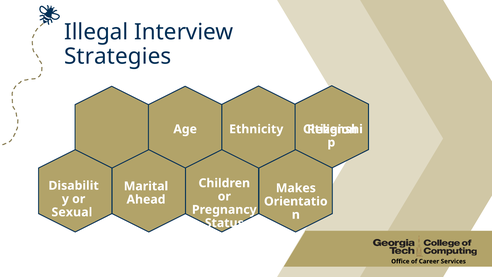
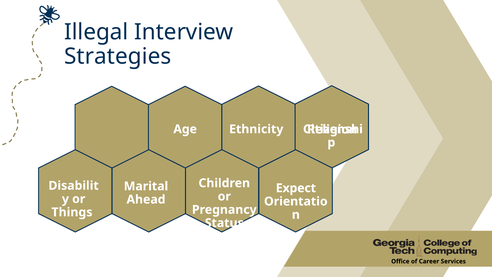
Makes: Makes -> Expect (296, 188)
Sexual: Sexual -> Things (72, 212)
